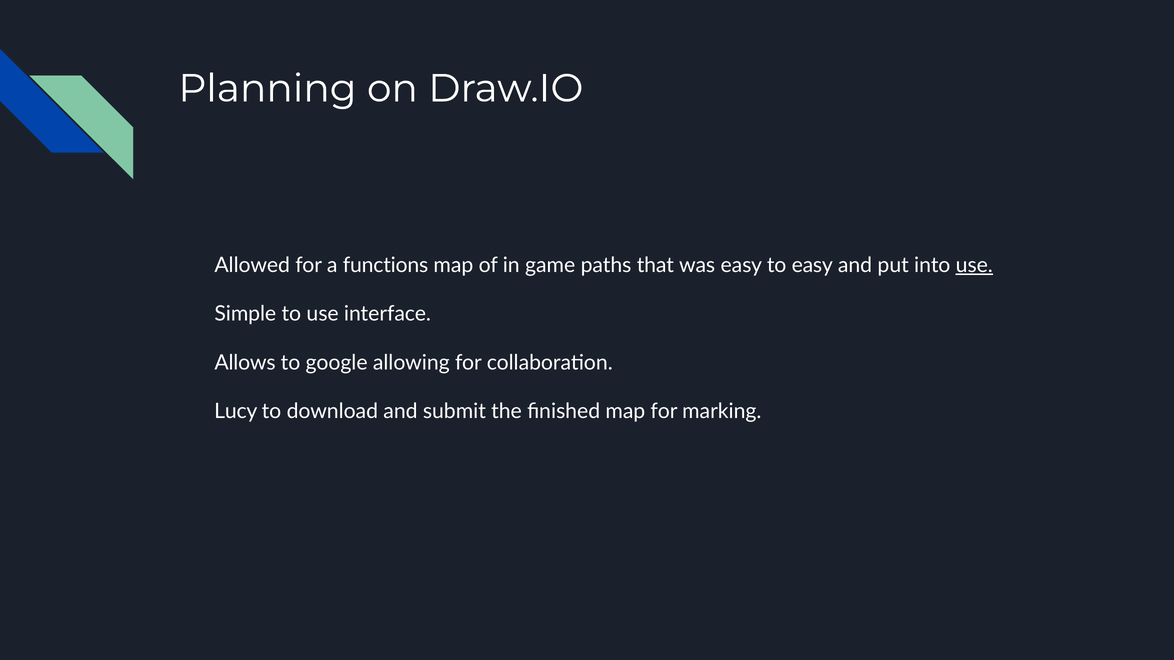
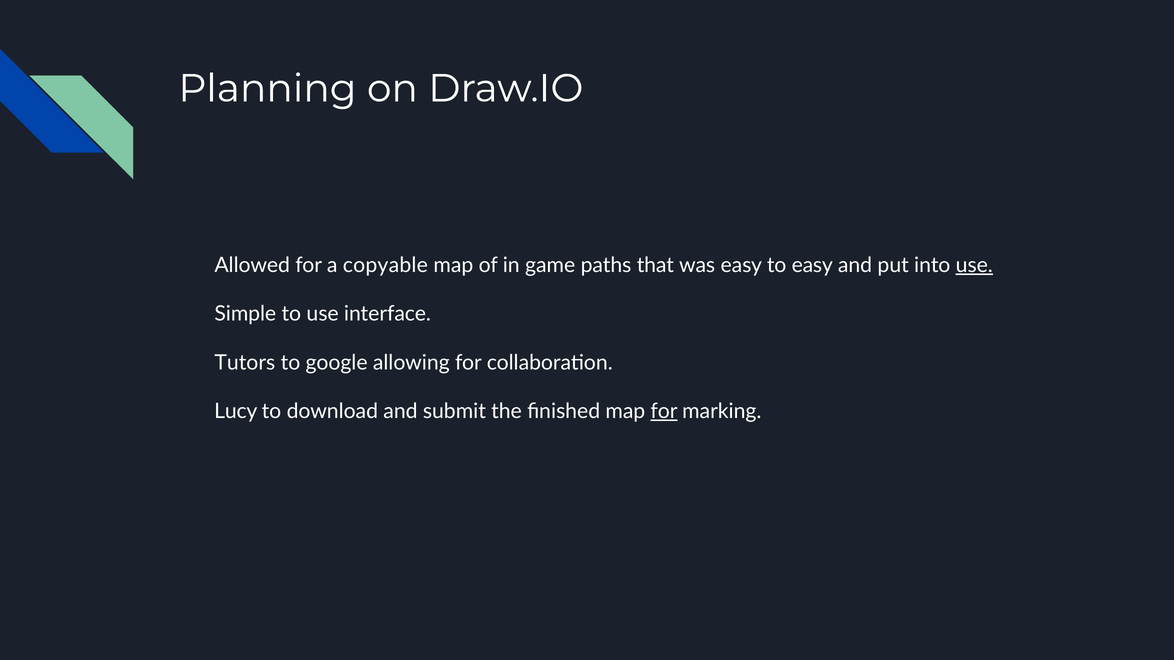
functions: functions -> copyable (385, 265)
Allows: Allows -> Tutors (245, 363)
for underline: none -> present (664, 411)
